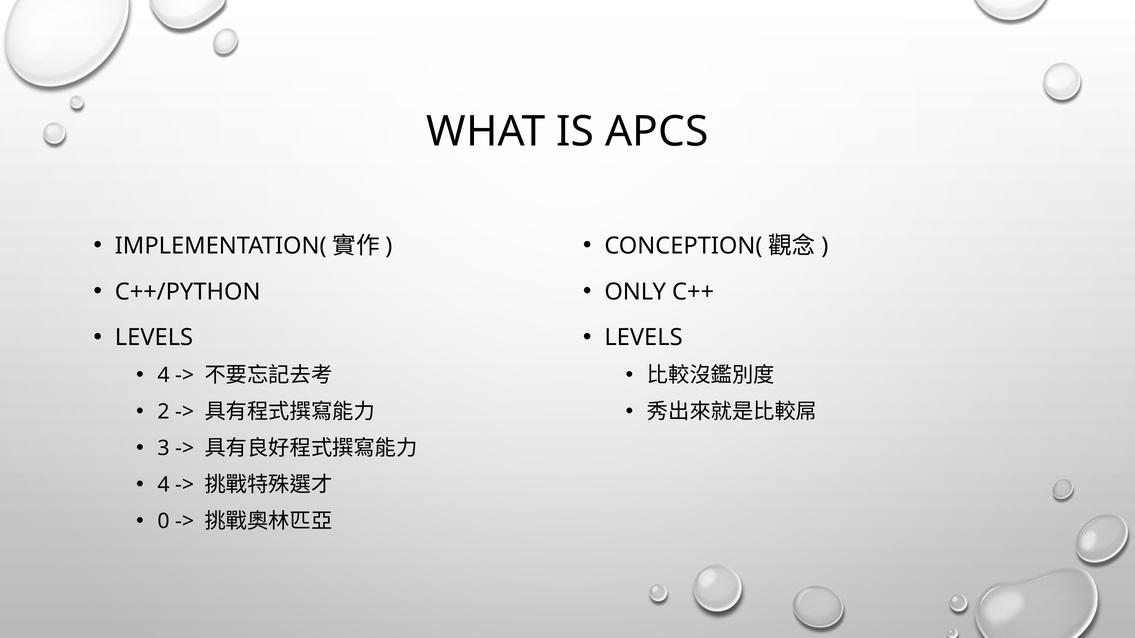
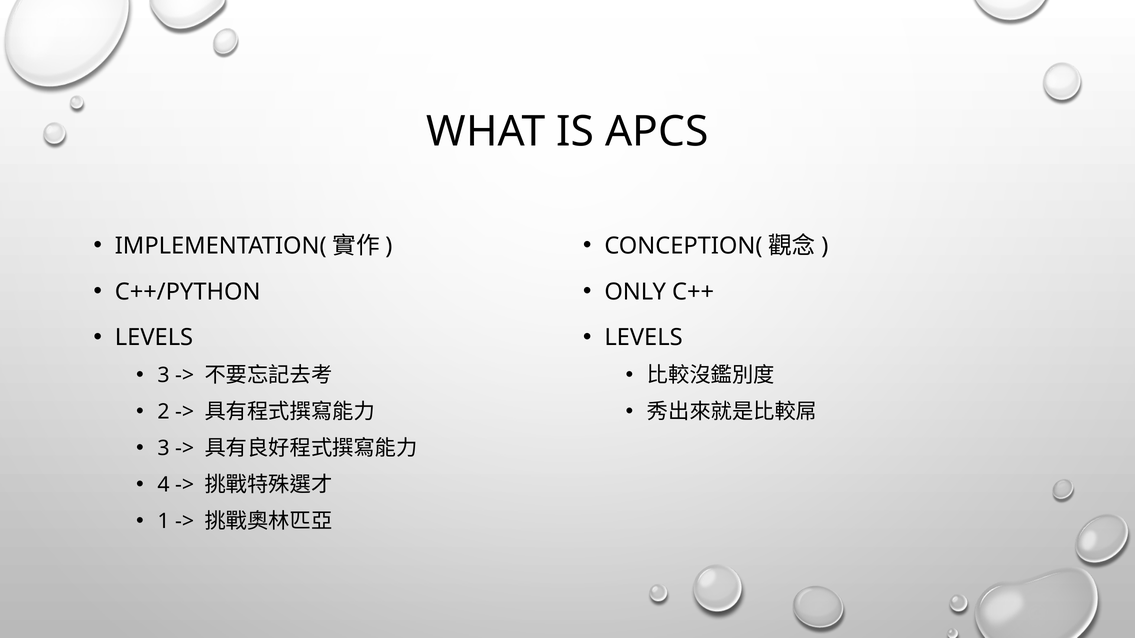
4: 4 -> 3 (163, 376)
0: 0 -> 1 (163, 522)
